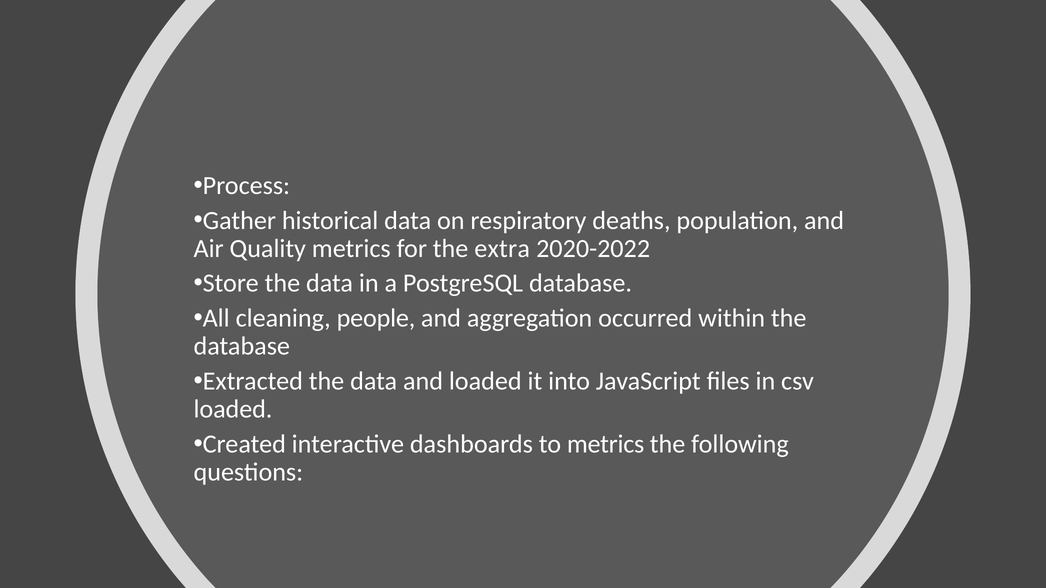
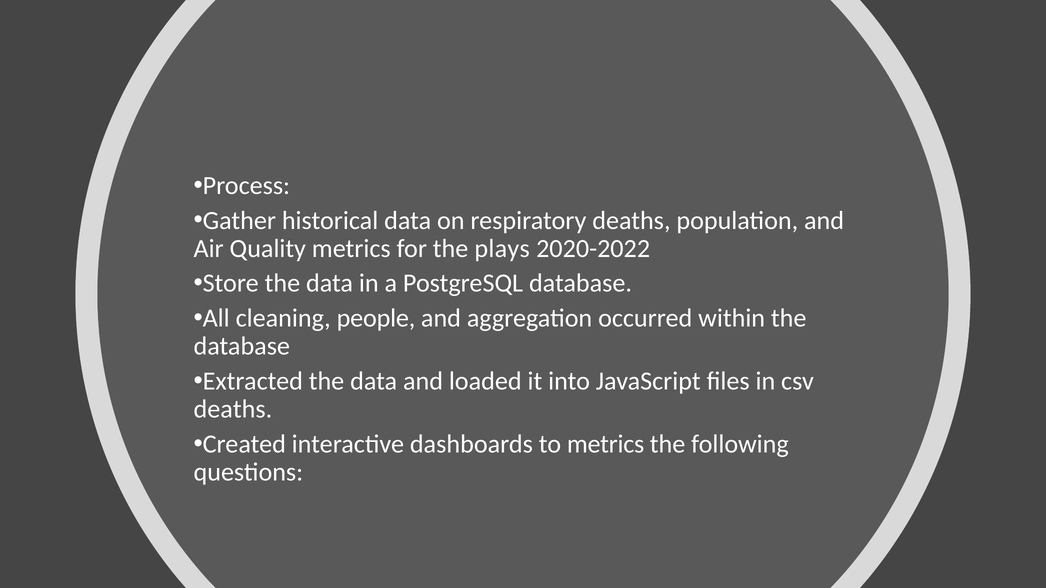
extra: extra -> plays (502, 249)
loaded: loaded -> deaths (233, 410)
